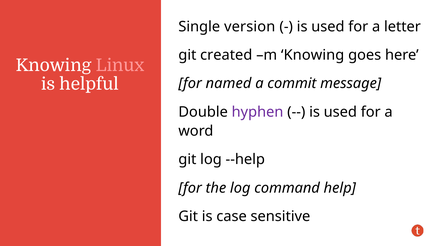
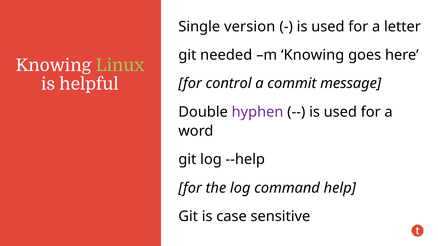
created: created -> needed (226, 55)
Linux colour: pink -> light green (120, 66)
named: named -> control (229, 84)
